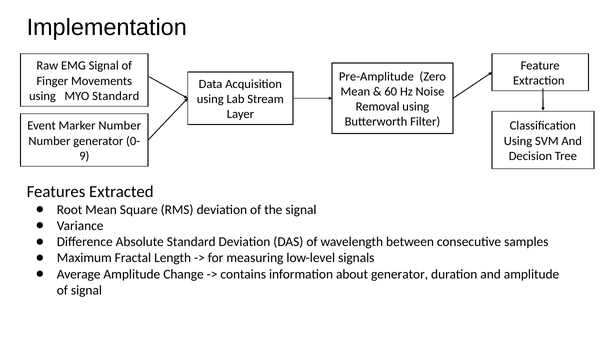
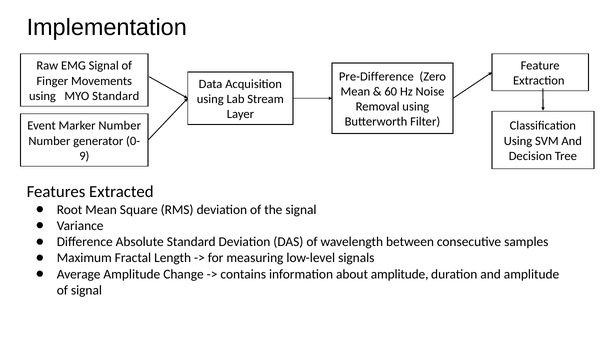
Pre-Amplitude: Pre-Amplitude -> Pre-Difference (376, 76)
about generator: generator -> amplitude (400, 274)
